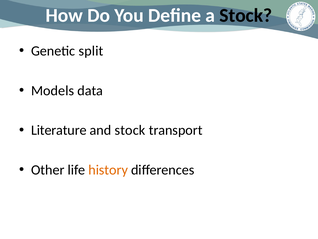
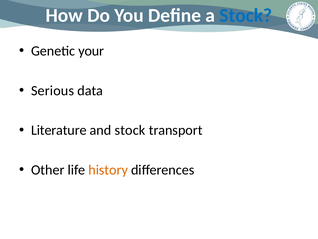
Stock colour: black -> blue (246, 15)
split: split -> your (91, 51)
Models: Models -> Serious (53, 90)
